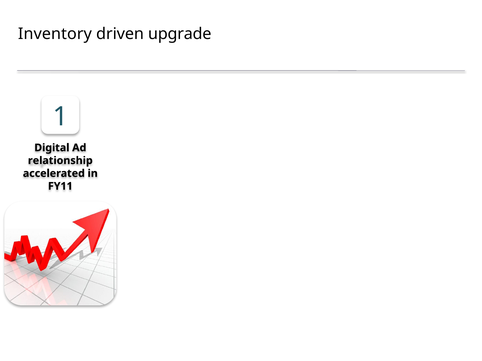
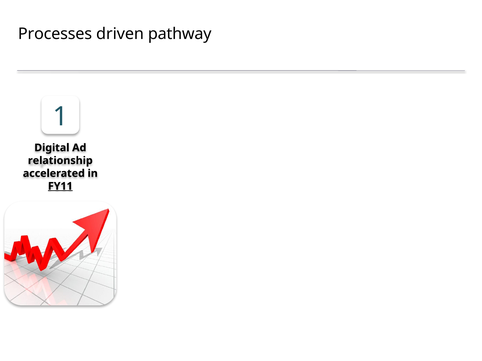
Inventory: Inventory -> Processes (55, 34)
upgrade: upgrade -> pathway (180, 34)
FY11 underline: none -> present (60, 186)
